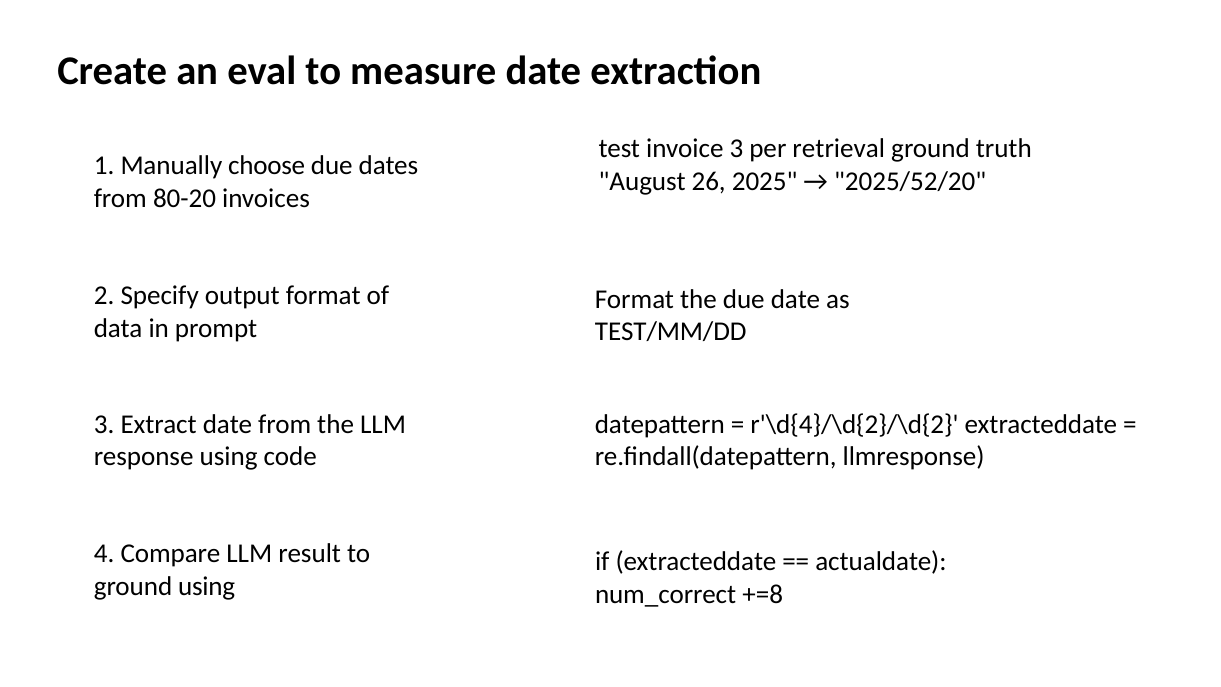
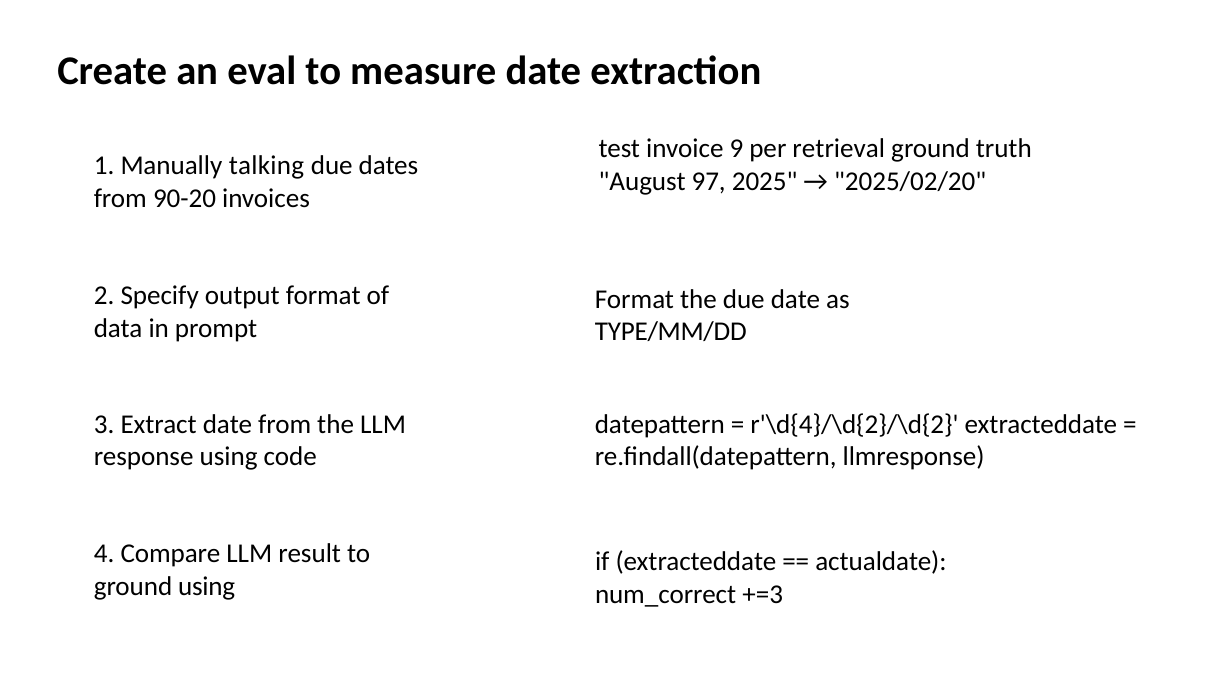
invoice 3: 3 -> 9 (736, 149)
choose: choose -> talking (266, 166)
26: 26 -> 97 (709, 181)
2025/52/20: 2025/52/20 -> 2025/02/20 (910, 181)
80-20: 80-20 -> 90-20 (185, 198)
TEST/MM/DD: TEST/MM/DD -> TYPE/MM/DD (671, 332)
+=8: +=8 -> +=3 (763, 594)
